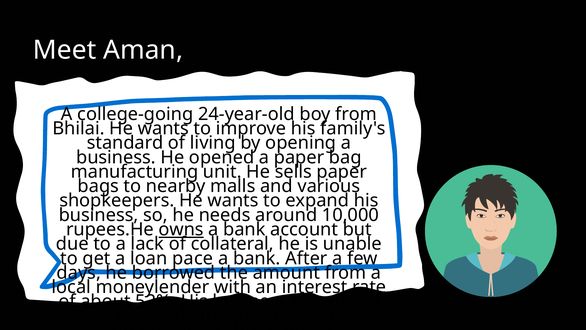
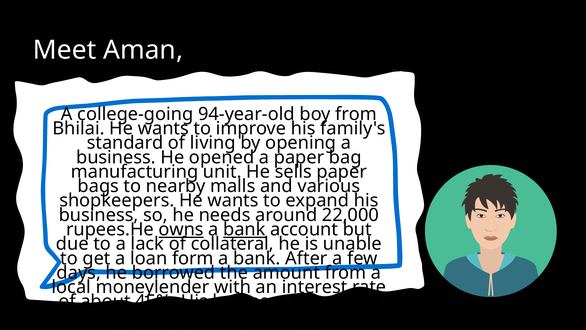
24-year-old: 24-year-old -> 94-year-old (246, 114)
10,000: 10,000 -> 22,000 (350, 215)
bank underline: none -> present (244, 229)
pace: pace -> form (193, 258)
52%: 52% -> 45% (156, 301)
